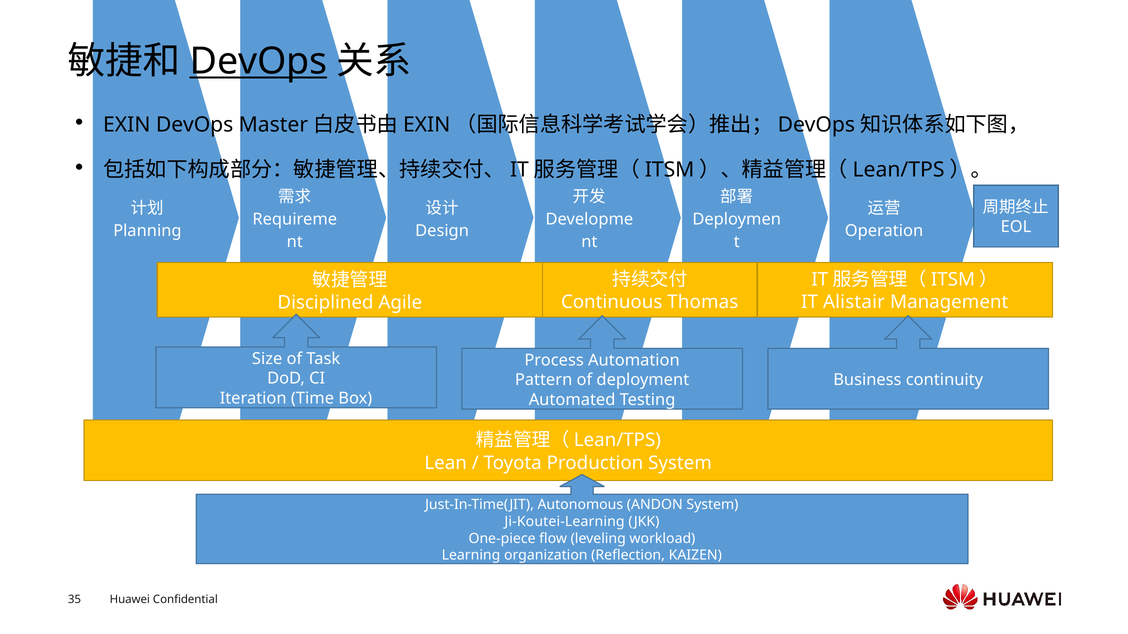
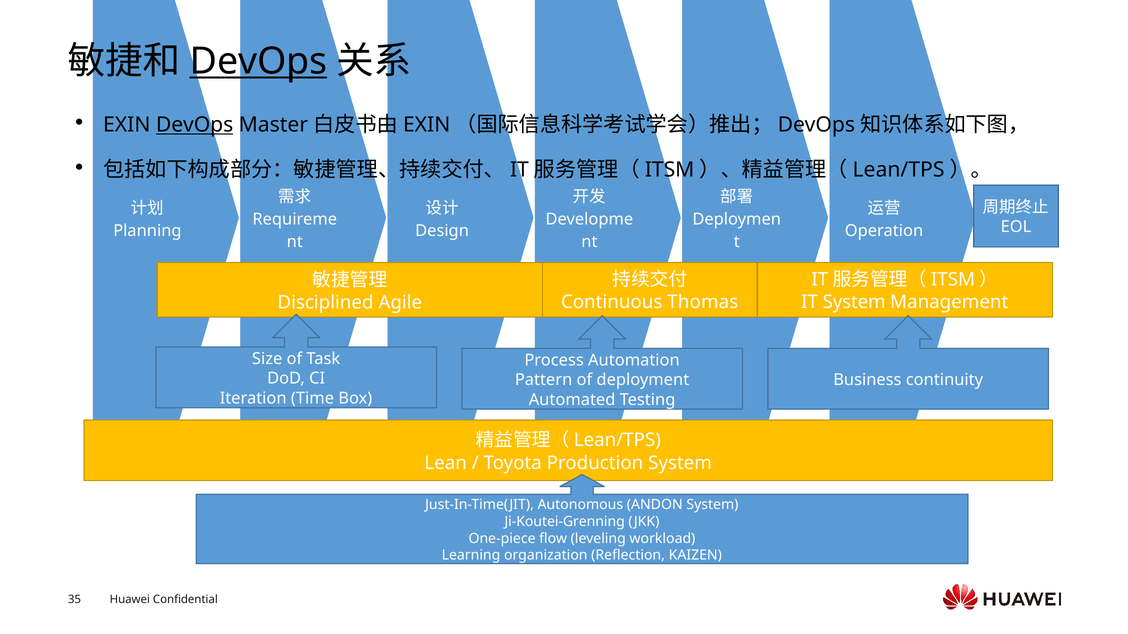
DevOps underline: none -> present (195, 125)
IT Alistair: Alistair -> System (854, 303)
Ji-Koutei-Learning: Ji-Koutei-Learning -> Ji-Koutei-Grenning (565, 522)
